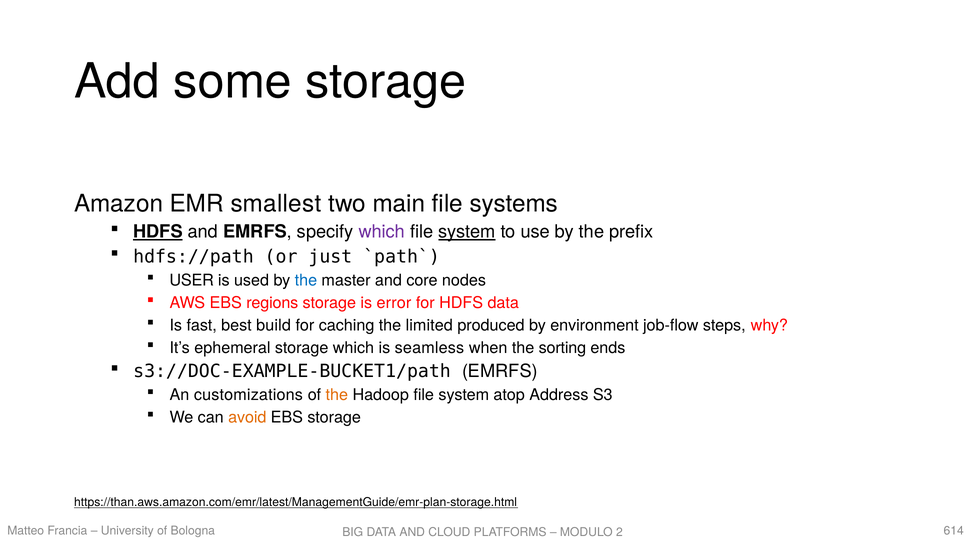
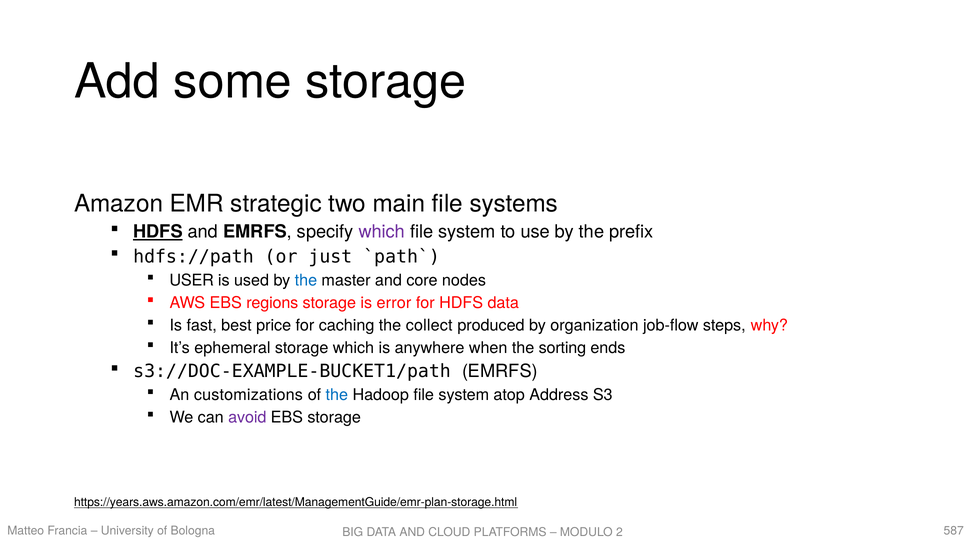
smallest: smallest -> strategic (276, 204)
system underline: present -> none (467, 232)
build: build -> price (274, 325)
limited: limited -> collect (429, 325)
environment: environment -> organization (594, 325)
seamless: seamless -> anywhere (430, 348)
the colour: orange -> blue (337, 395)
avoid colour: orange -> purple (247, 418)
https://than.aws.amazon.com/emr/latest/ManagementGuide/emr-plan-storage.html: https://than.aws.amazon.com/emr/latest/ManagementGuide/emr-plan-storage.html -> https://years.aws.amazon.com/emr/latest/ManagementGuide/emr-plan-storage.html (296, 502)
614: 614 -> 587 (954, 531)
